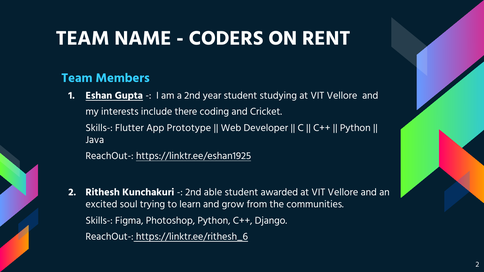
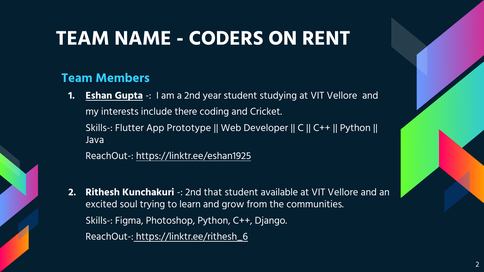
able: able -> that (213, 192)
awarded: awarded -> available (279, 192)
